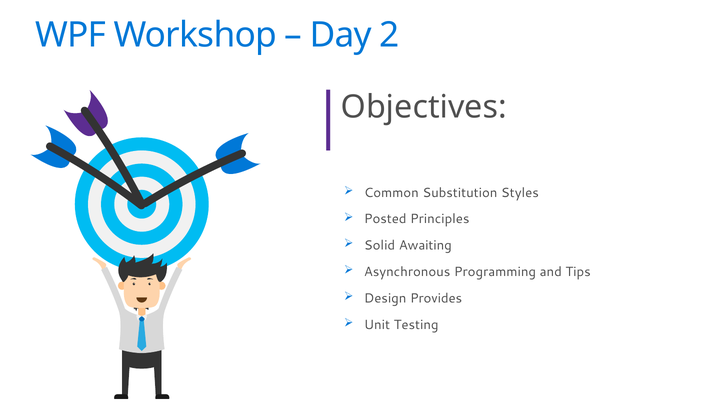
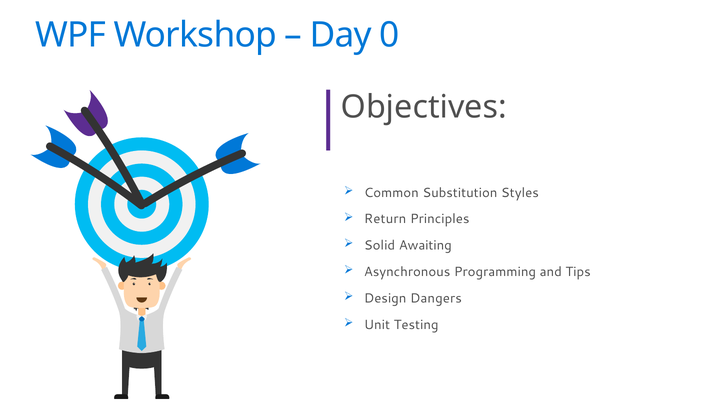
2: 2 -> 0 (390, 35)
Posted: Posted -> Return (385, 219)
Provides: Provides -> Dangers (436, 299)
